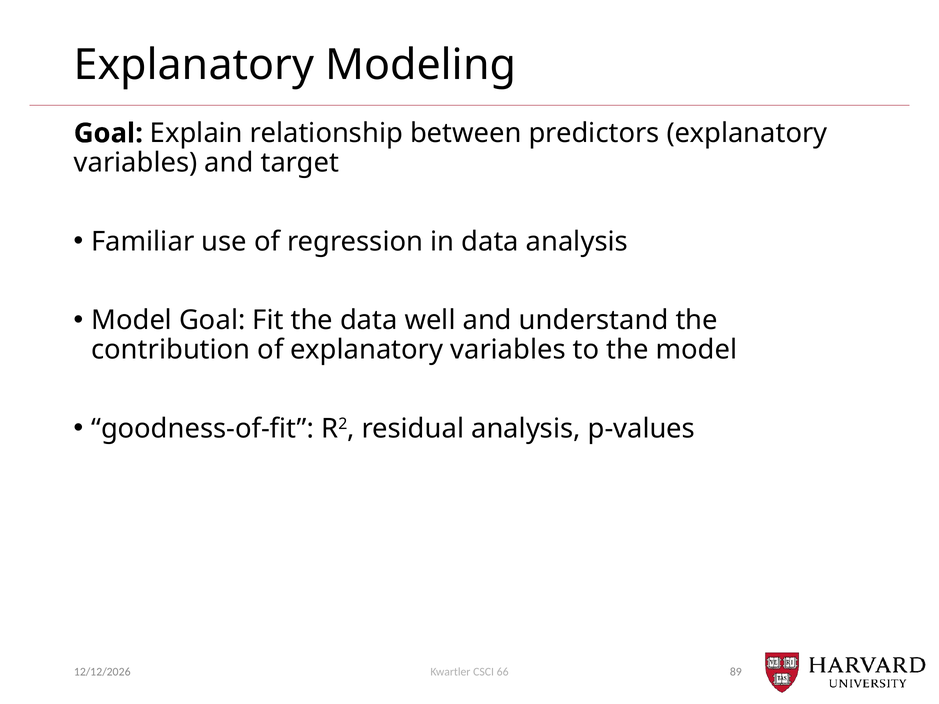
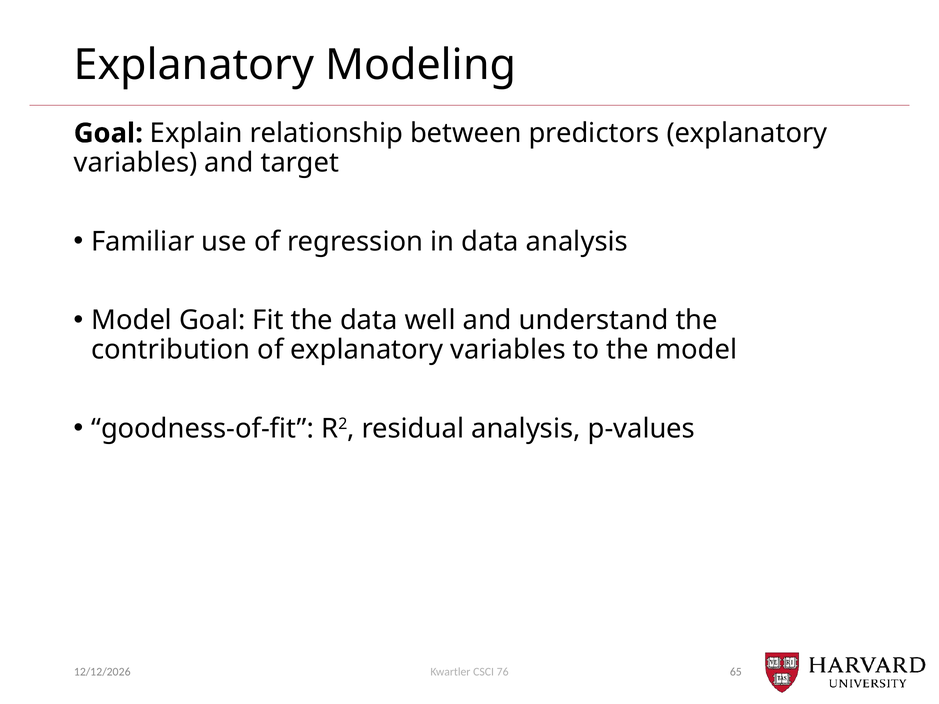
89: 89 -> 65 (736, 672)
66: 66 -> 76 (503, 672)
